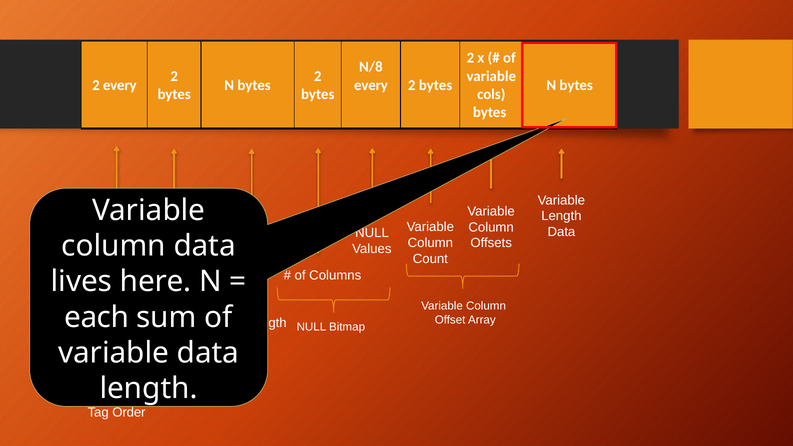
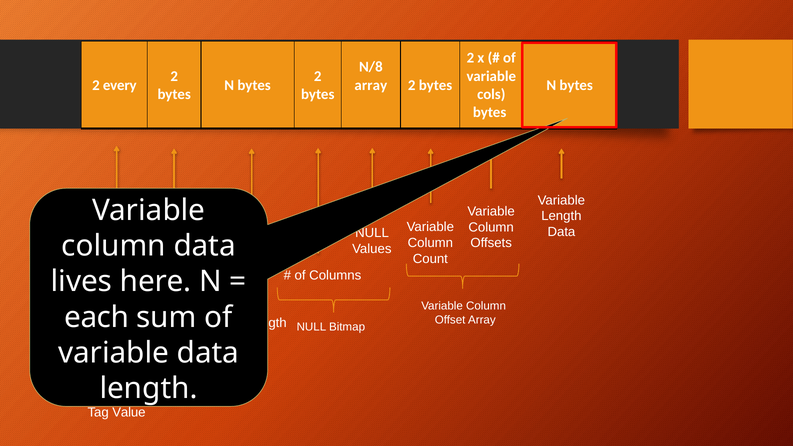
every: every -> array (371, 85)
Order: Order -> Value (129, 413)
